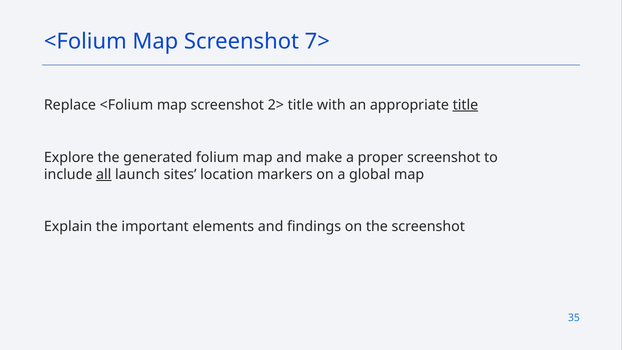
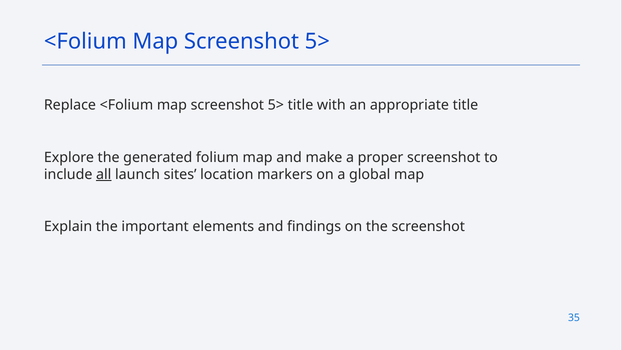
7>: 7> -> 5> (317, 42)
2>: 2> -> 5> (276, 105)
title underline: present -> none (465, 105)
